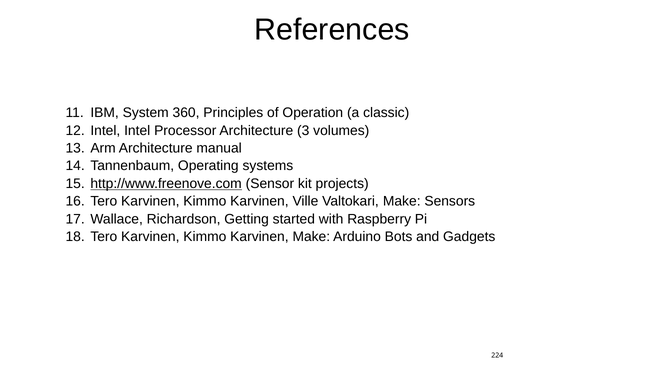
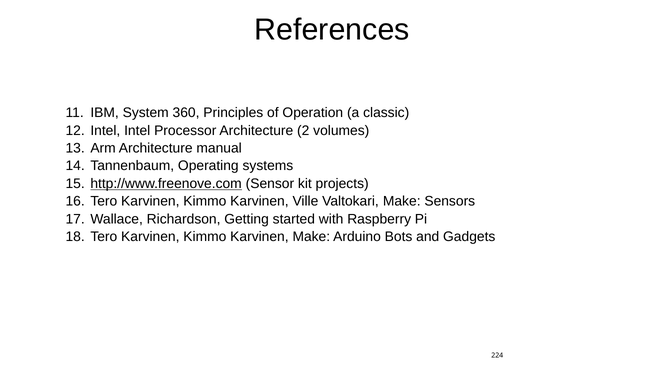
3: 3 -> 2 (303, 131)
